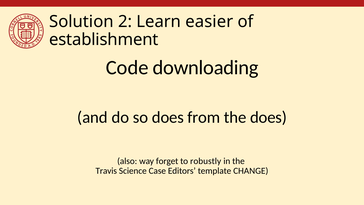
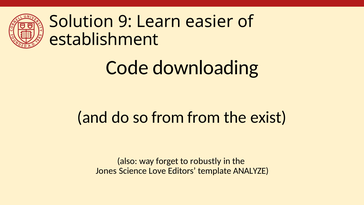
2: 2 -> 9 (125, 22)
so does: does -> from (168, 117)
the does: does -> exist (268, 117)
Travis: Travis -> Jones (106, 171)
Case: Case -> Love (157, 171)
CHANGE: CHANGE -> ANALYZE (251, 171)
